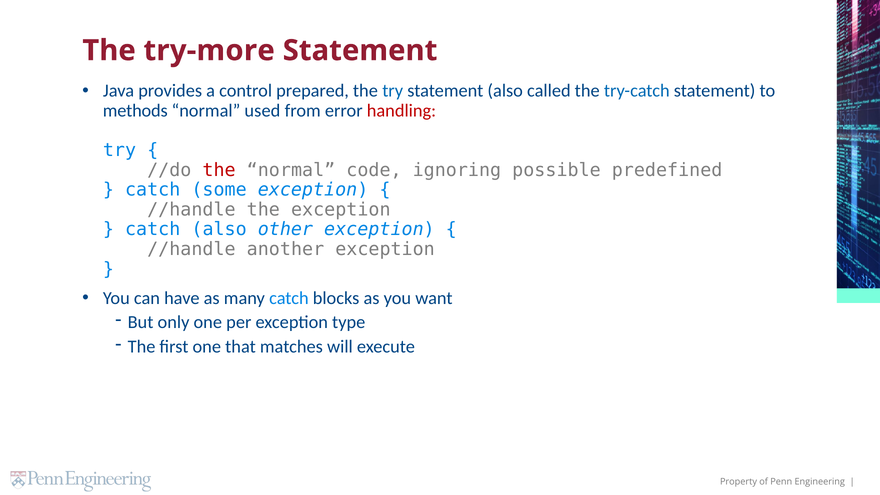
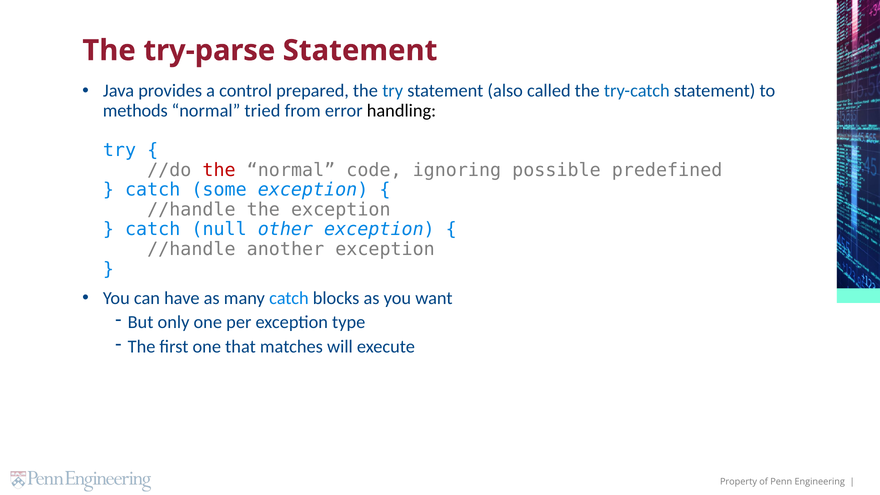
try-more: try-more -> try-parse (209, 50)
used: used -> tried (262, 111)
handling colour: red -> black (401, 111)
catch also: also -> null (219, 229)
